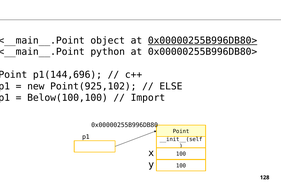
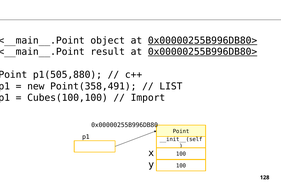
python: python -> result (108, 52)
0x00000255B996DB80> underline: none -> present (203, 52)
p1(144,696: p1(144,696 -> p1(505,880 (67, 75)
Point(925,102: Point(925,102 -> Point(358,491 (93, 86)
ELSE: ELSE -> LIST (171, 86)
Below(100,100: Below(100,100 -> Cubes(100,100 (67, 98)
